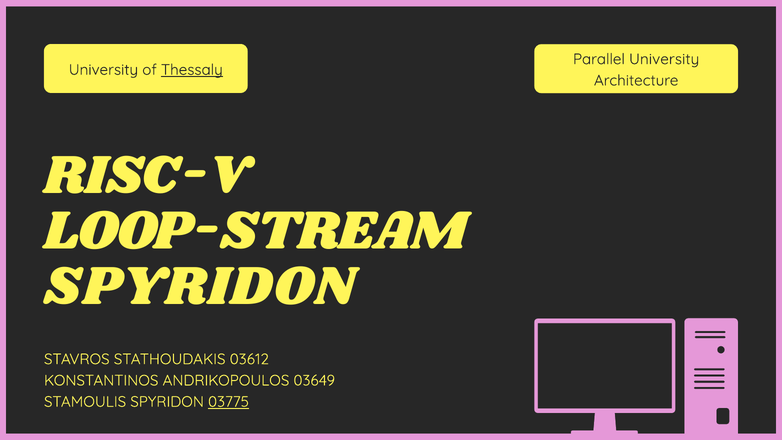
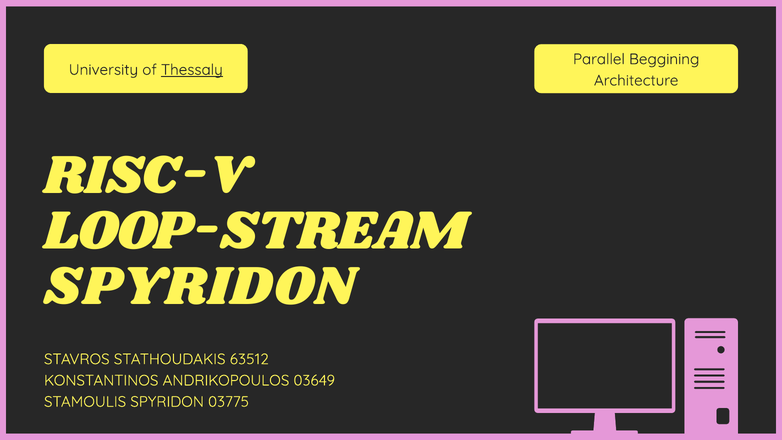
Parallel University: University -> Beggining (664, 59)
03612: 03612 -> 63512 (249, 359)
03775 underline: present -> none (228, 402)
